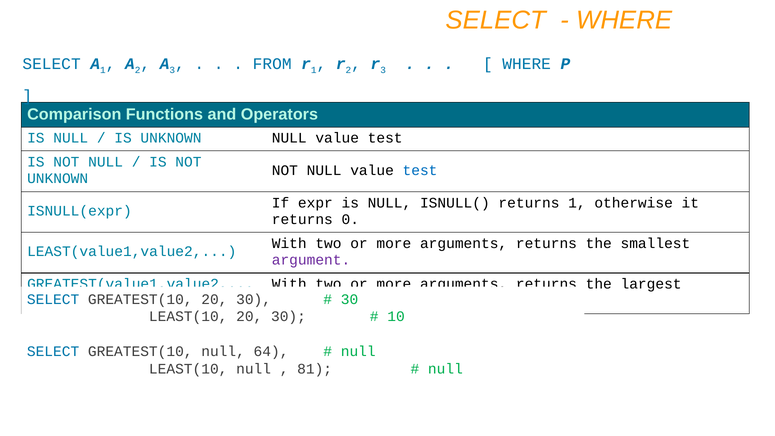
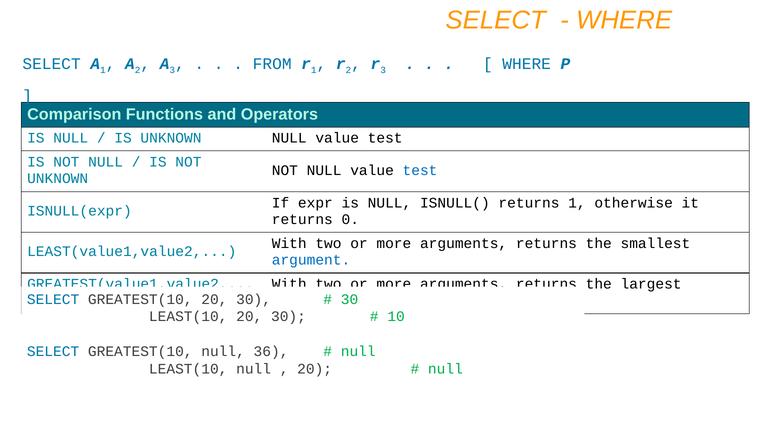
argument colour: purple -> blue (311, 260)
64: 64 -> 36 (271, 352)
81: 81 -> 20 (315, 369)
